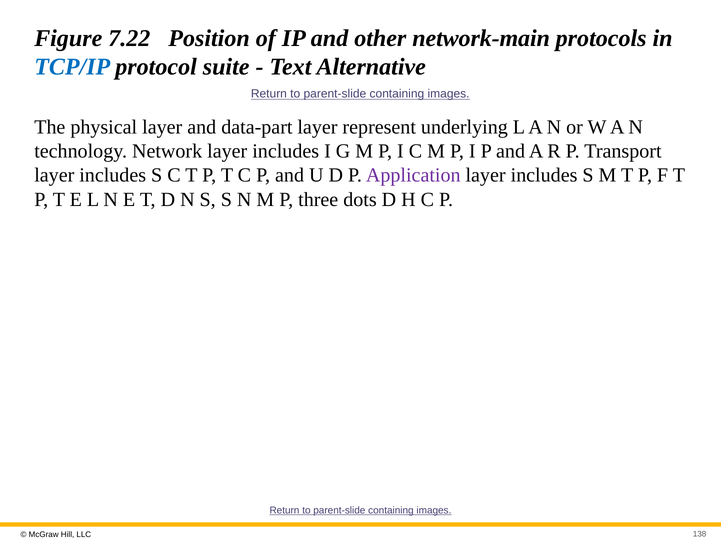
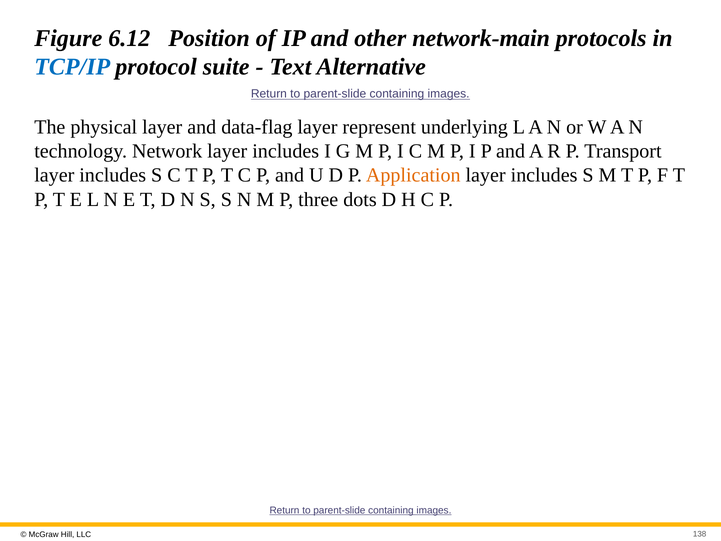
7.22: 7.22 -> 6.12 (129, 38)
data-part: data-part -> data-flag (257, 127)
Application colour: purple -> orange (413, 175)
